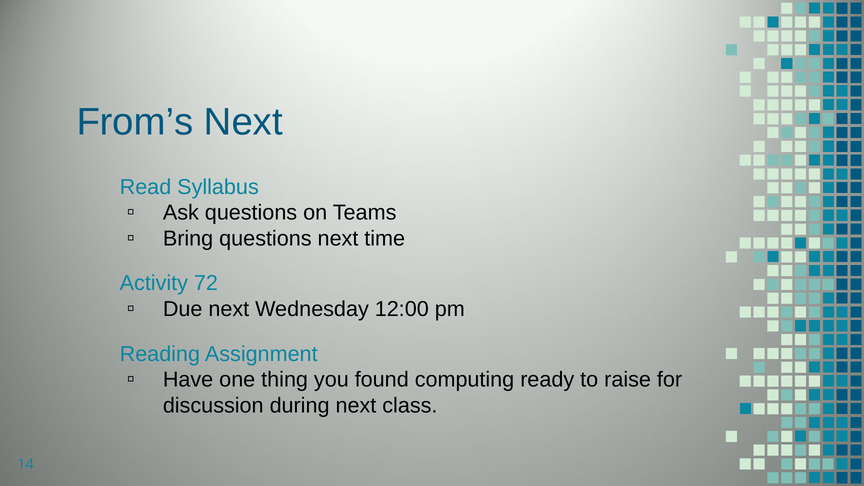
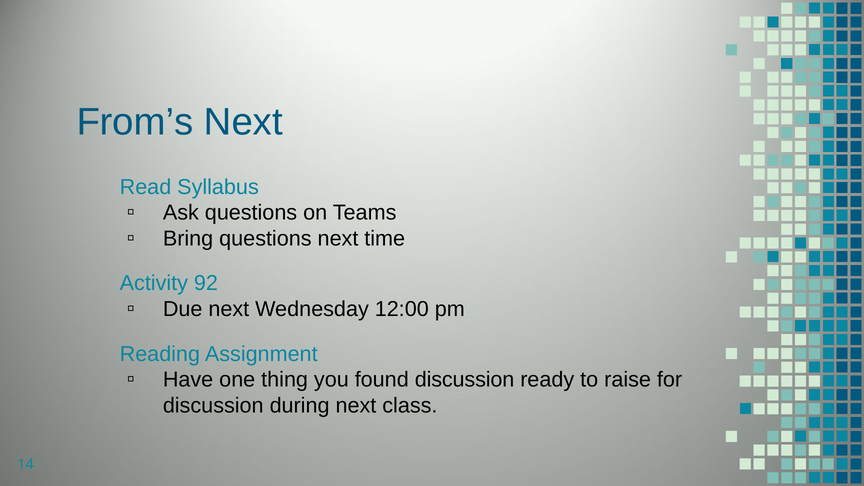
72: 72 -> 92 (206, 283)
found computing: computing -> discussion (465, 380)
